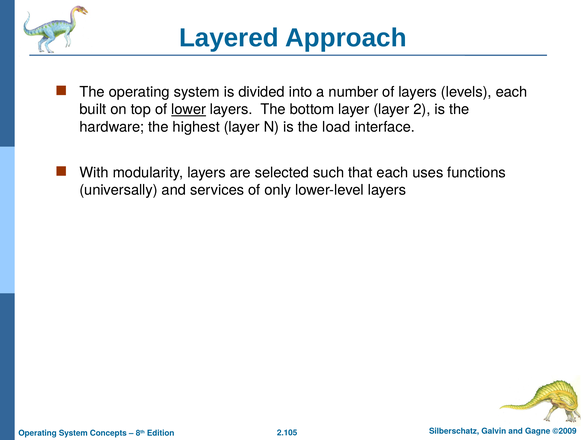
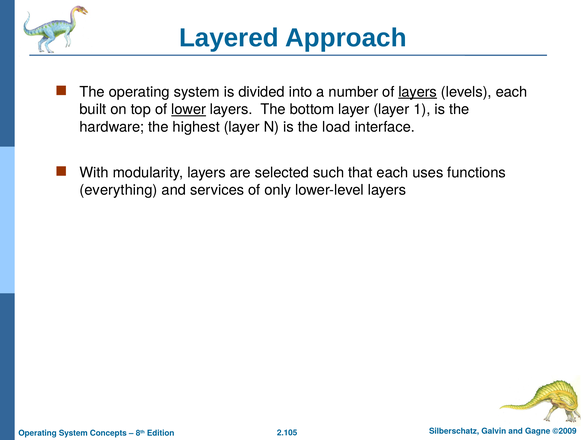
layers underline: none -> present (418, 92)
2: 2 -> 1 (422, 109)
universally: universally -> everything (118, 190)
